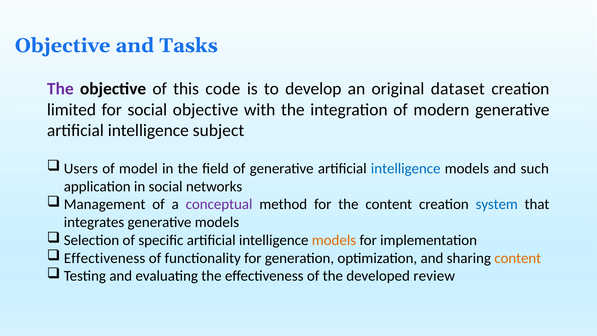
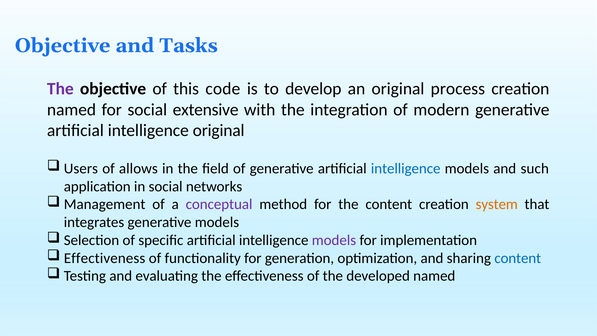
dataset: dataset -> process (458, 89)
limited: limited -> named (72, 110)
social objective: objective -> extensive (206, 110)
intelligence subject: subject -> original (219, 130)
model: model -> allows (138, 168)
system colour: blue -> orange (497, 204)
models colour: orange -> purple (334, 240)
content colour: orange -> blue (518, 258)
developed review: review -> named (434, 276)
